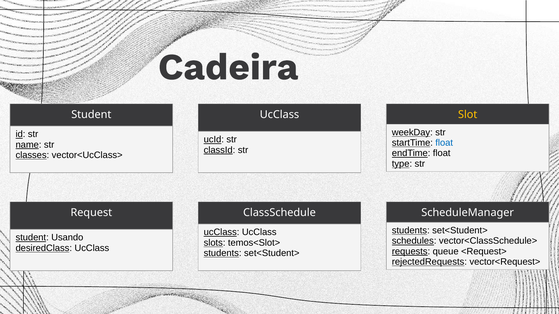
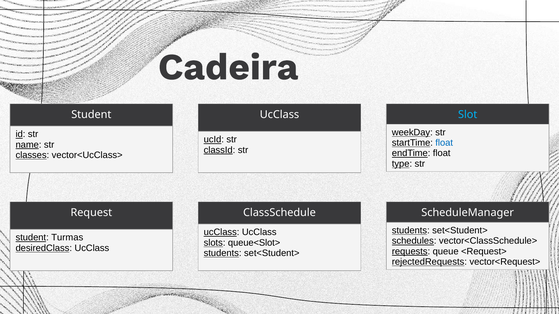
Slot colour: yellow -> light blue (468, 115)
Usando: Usando -> Turmas (67, 238)
temos<Slot>: temos<Slot> -> queue<Slot> (254, 243)
